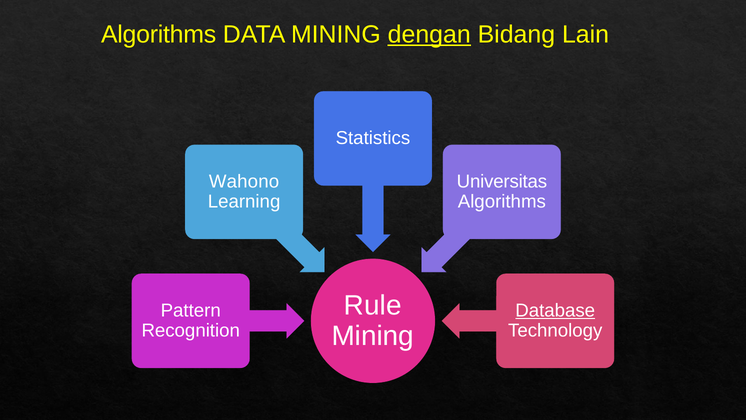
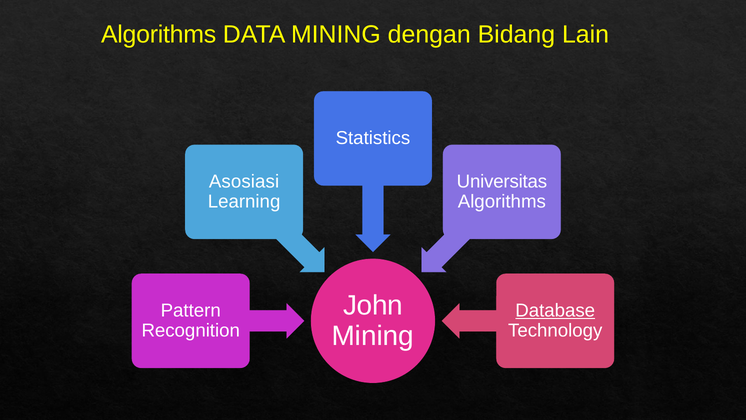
dengan underline: present -> none (429, 34)
Wahono: Wahono -> Asosiasi (244, 181)
Rule: Rule -> John (373, 305)
